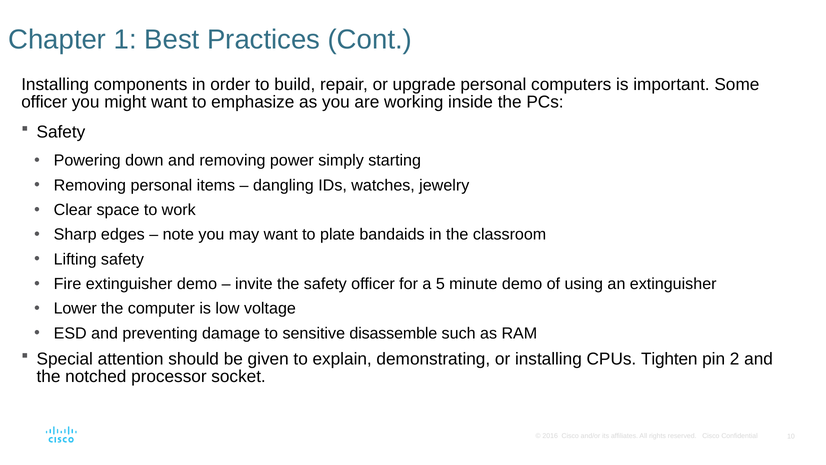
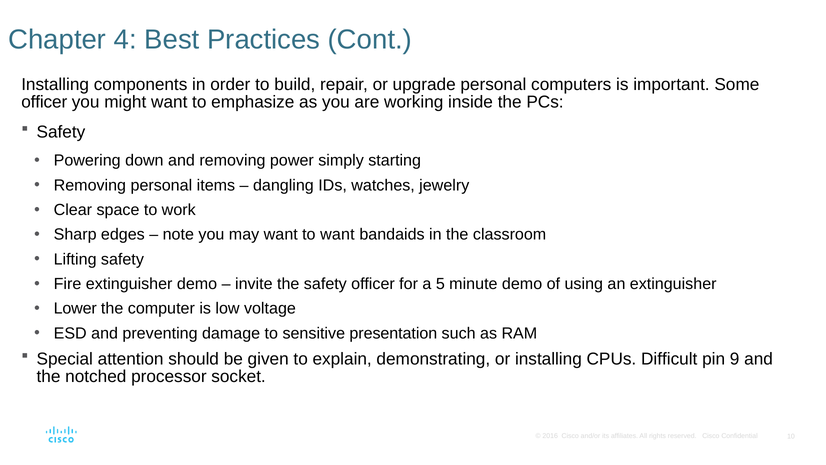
1: 1 -> 4 (125, 40)
to plate: plate -> want (337, 234)
disassemble: disassemble -> presentation (393, 333)
Tighten: Tighten -> Difficult (669, 359)
2: 2 -> 9 (735, 359)
